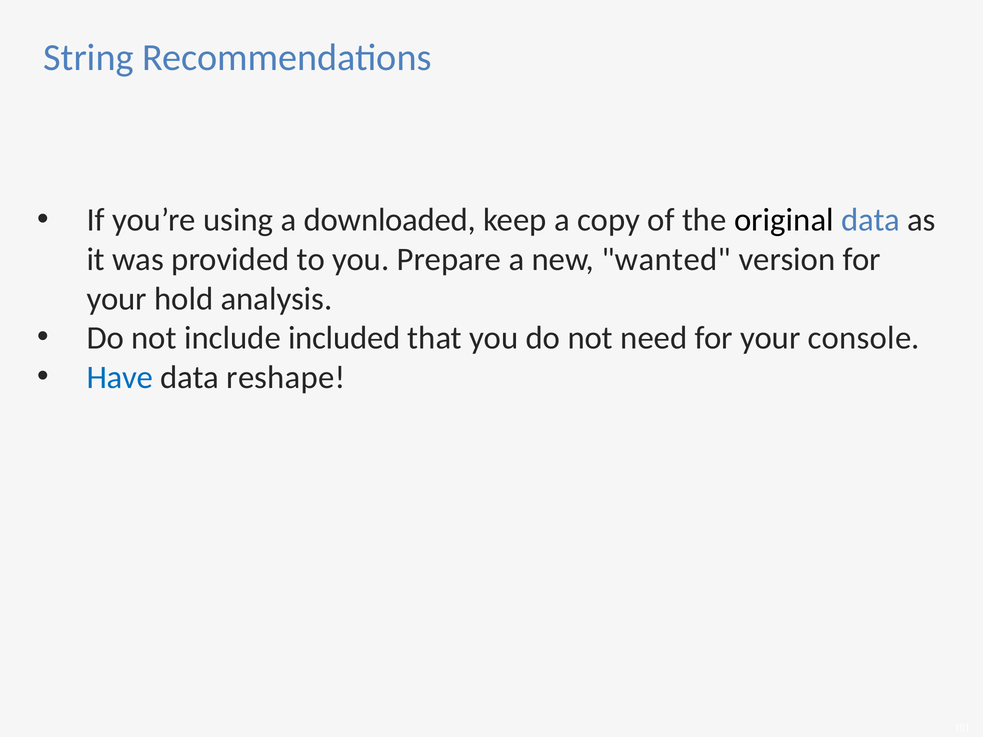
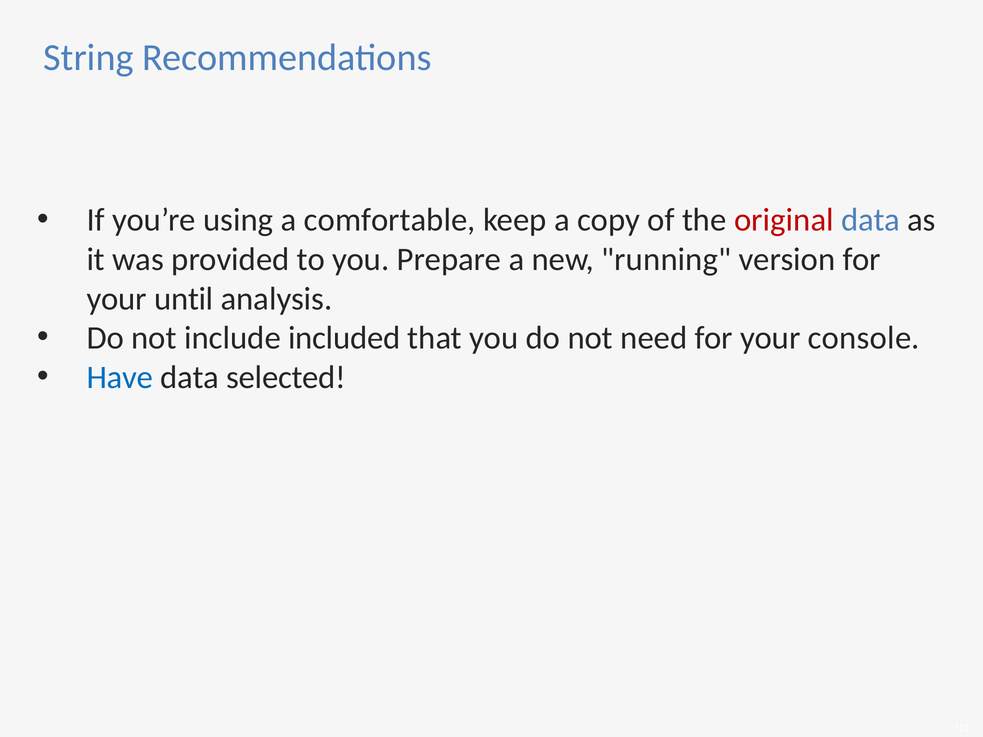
downloaded: downloaded -> comfortable (390, 220)
original colour: black -> red (784, 220)
wanted: wanted -> running (666, 259)
hold: hold -> until (184, 299)
reshape: reshape -> selected (286, 377)
